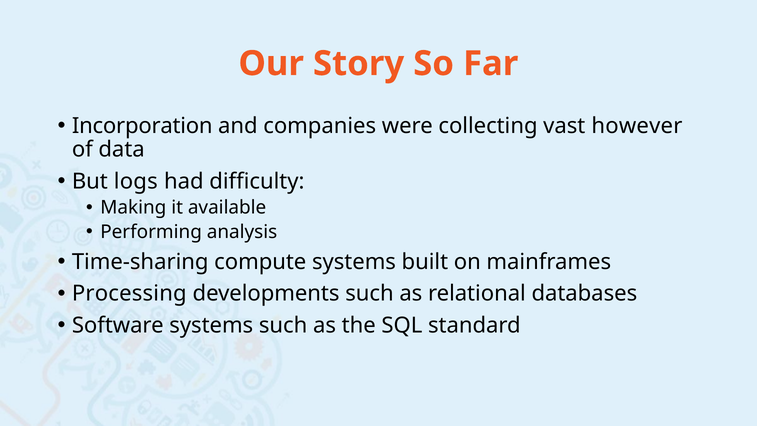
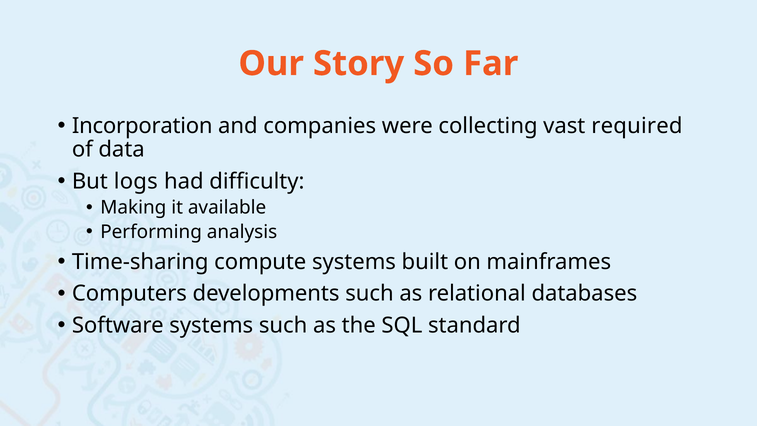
however: however -> required (637, 126)
Processing: Processing -> Computers (129, 294)
